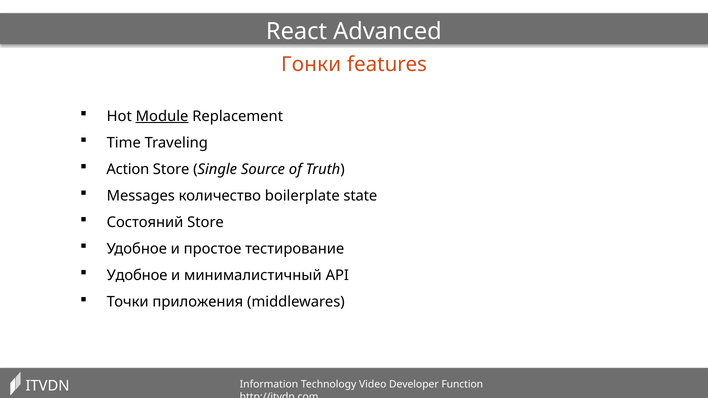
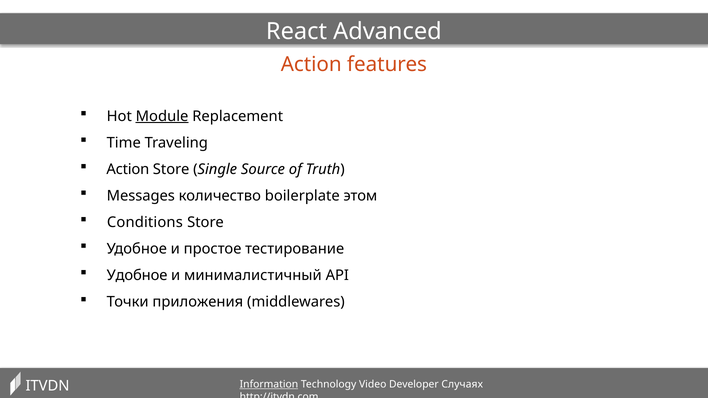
Гонки: Гонки -> Action (311, 65)
state: state -> этом (360, 196)
Состояний: Состояний -> Conditions (145, 223)
Information underline: none -> present (269, 385)
Function: Function -> Случаях (462, 385)
